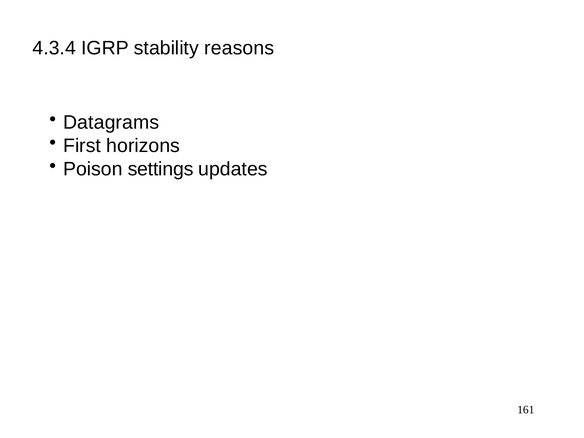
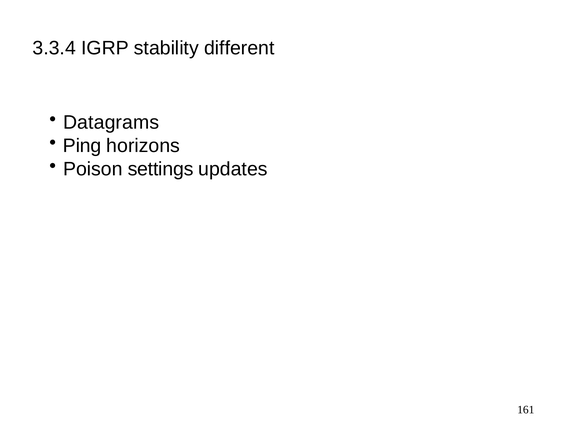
4.3.4: 4.3.4 -> 3.3.4 (54, 48)
reasons: reasons -> different (239, 48)
First: First -> Ping (82, 146)
